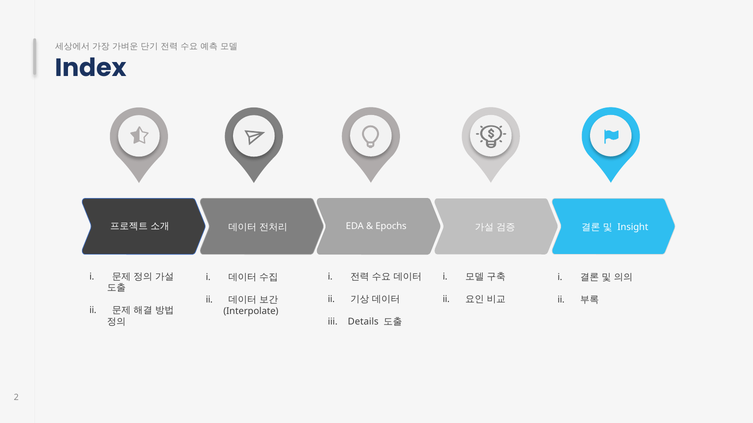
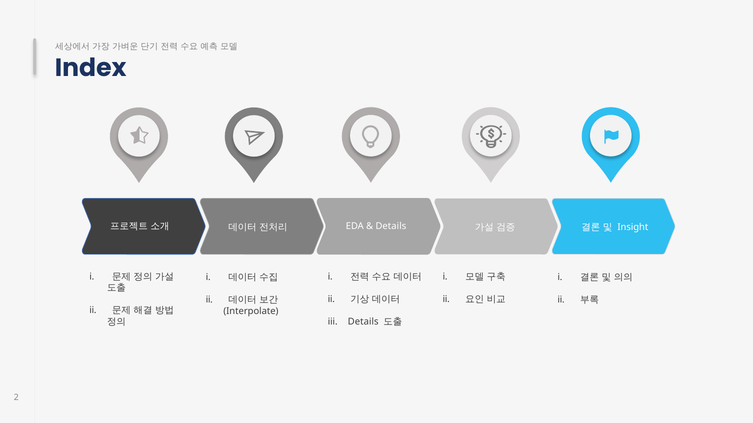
Epochs: Epochs -> Details (391, 227)
